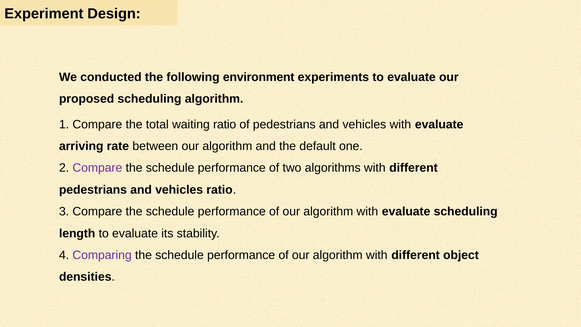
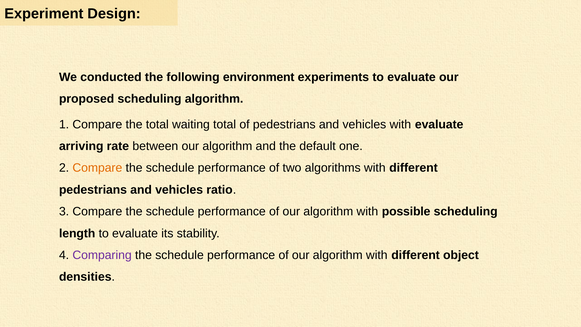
waiting ratio: ratio -> total (225, 124)
Compare colour: purple -> orange (97, 168)
algorithm with evaluate: evaluate -> possible (406, 211)
